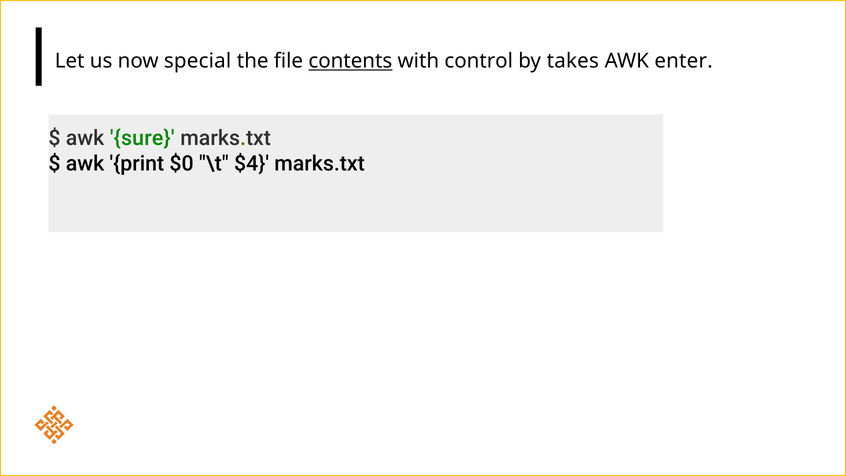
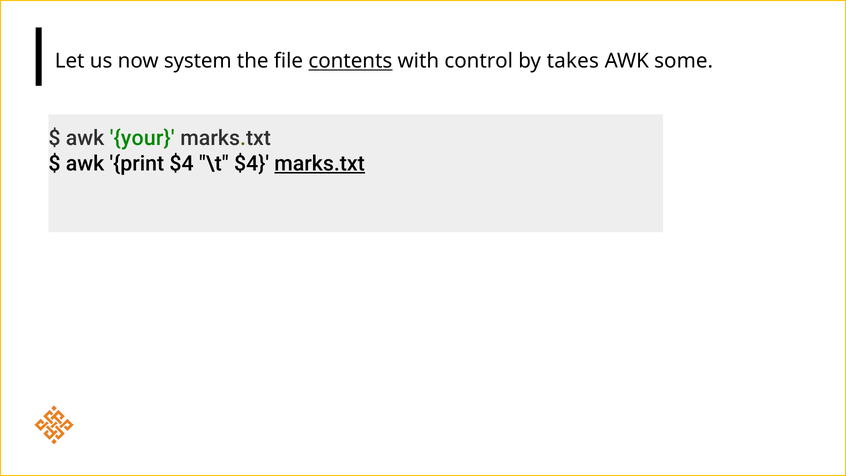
special: special -> system (198, 61)
enter: enter -> some (684, 61)
sure: sure -> your (142, 138)
print $0: $0 -> $4 (182, 164)
marks.txt underline: none -> present (320, 164)
